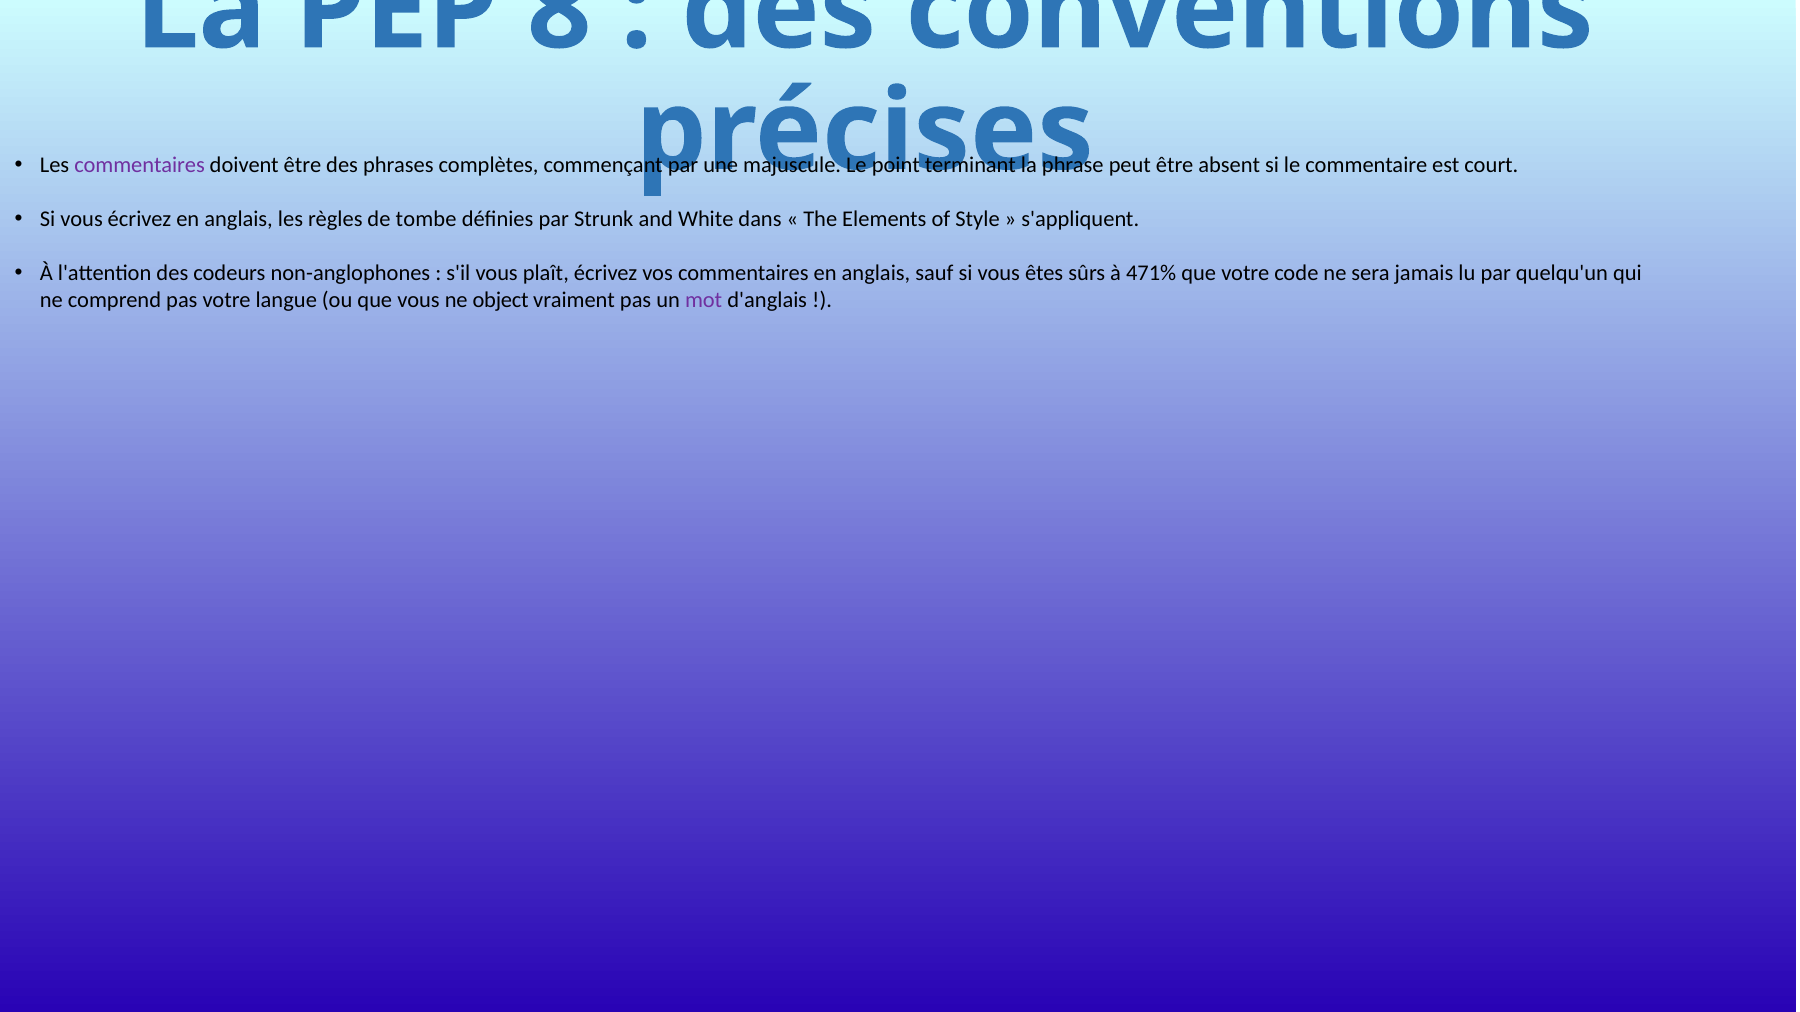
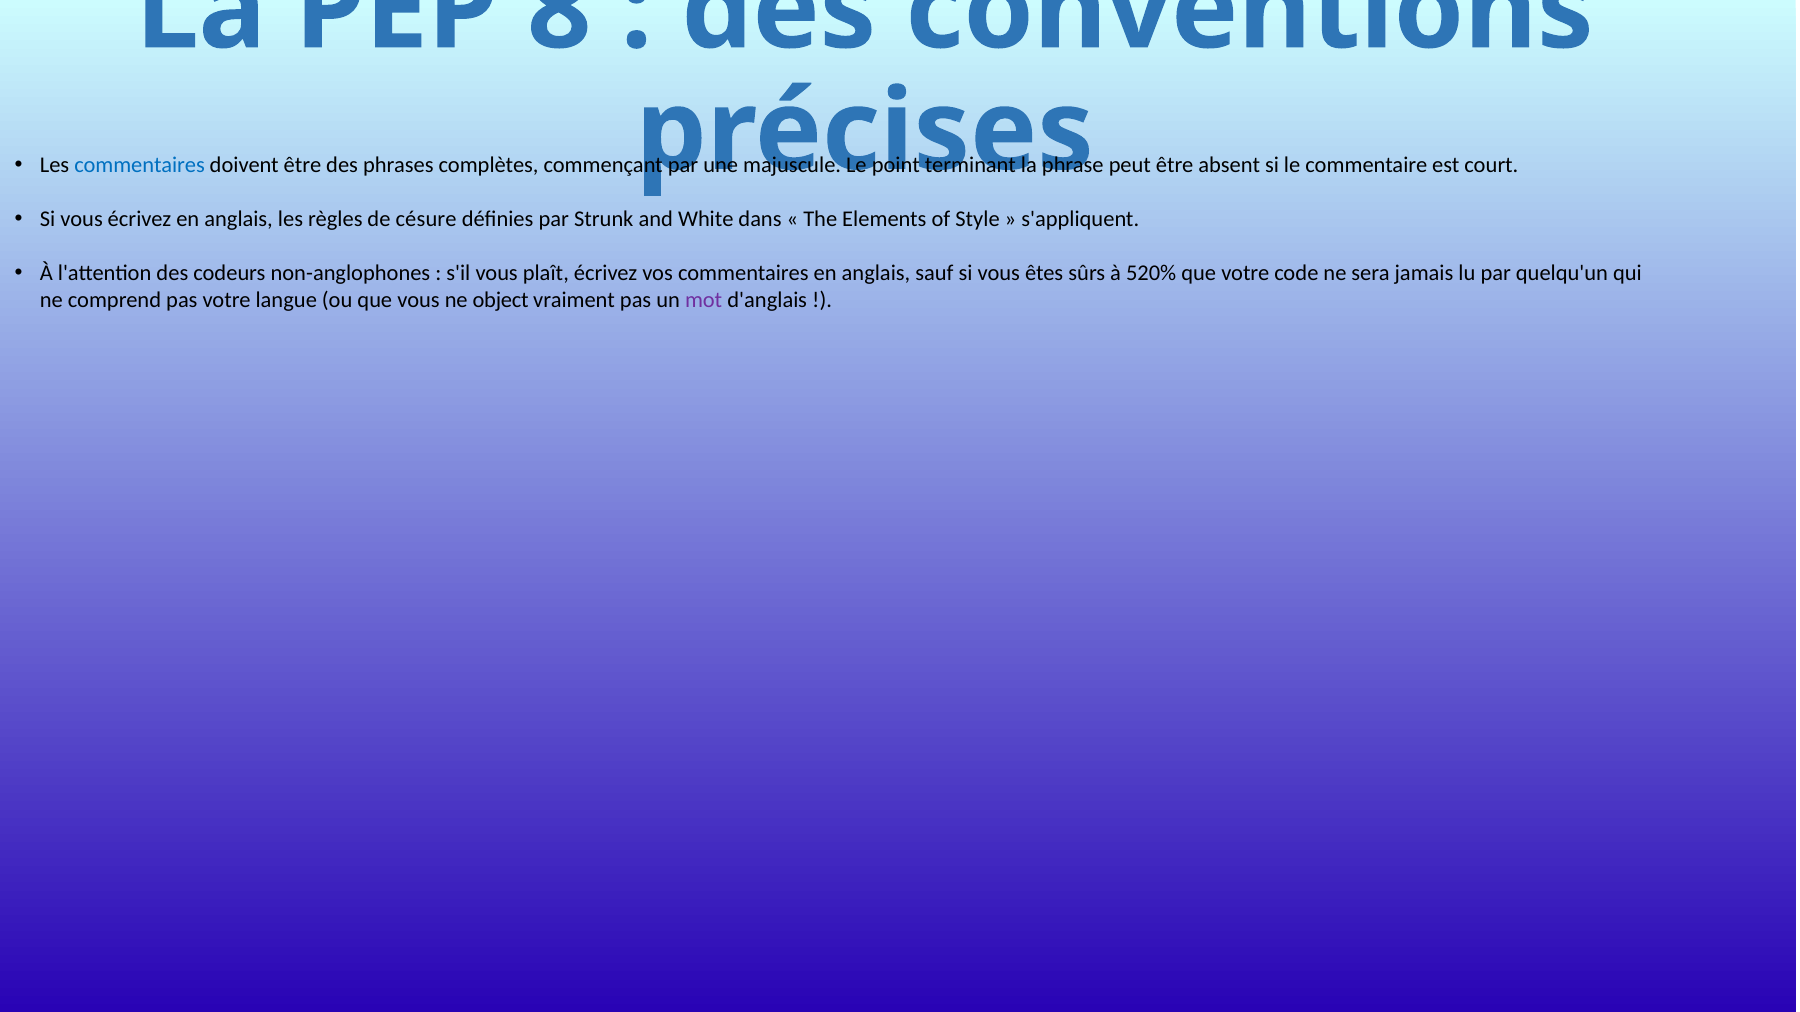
commentaires colour: purple -> blue (140, 165)
tombe: tombe -> césure (426, 219)
471%: 471% -> 520% (1151, 273)
